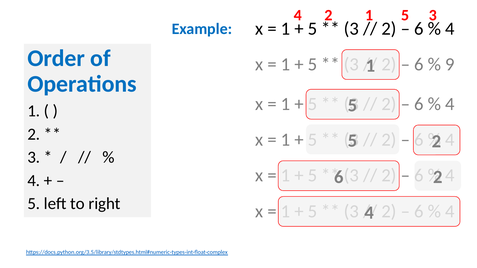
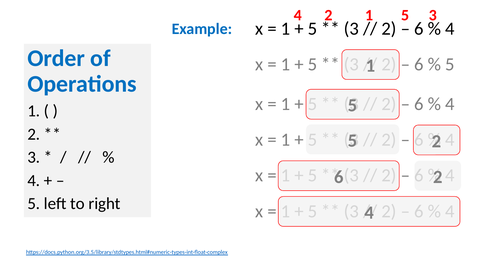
9: 9 -> 5 (450, 64)
